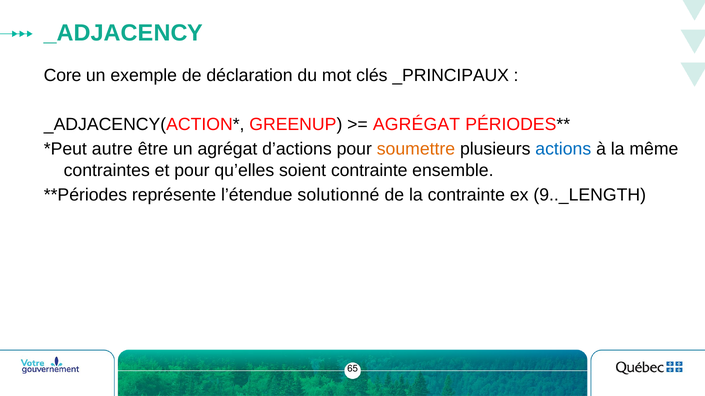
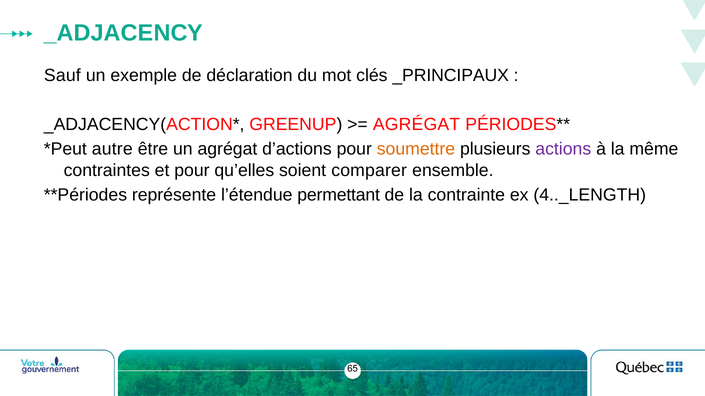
Core: Core -> Sauf (62, 75)
actions colour: blue -> purple (563, 149)
soient contrainte: contrainte -> comparer (369, 170)
solutionné: solutionné -> permettant (339, 195)
9.._LENGTH: 9.._LENGTH -> 4.._LENGTH (590, 195)
